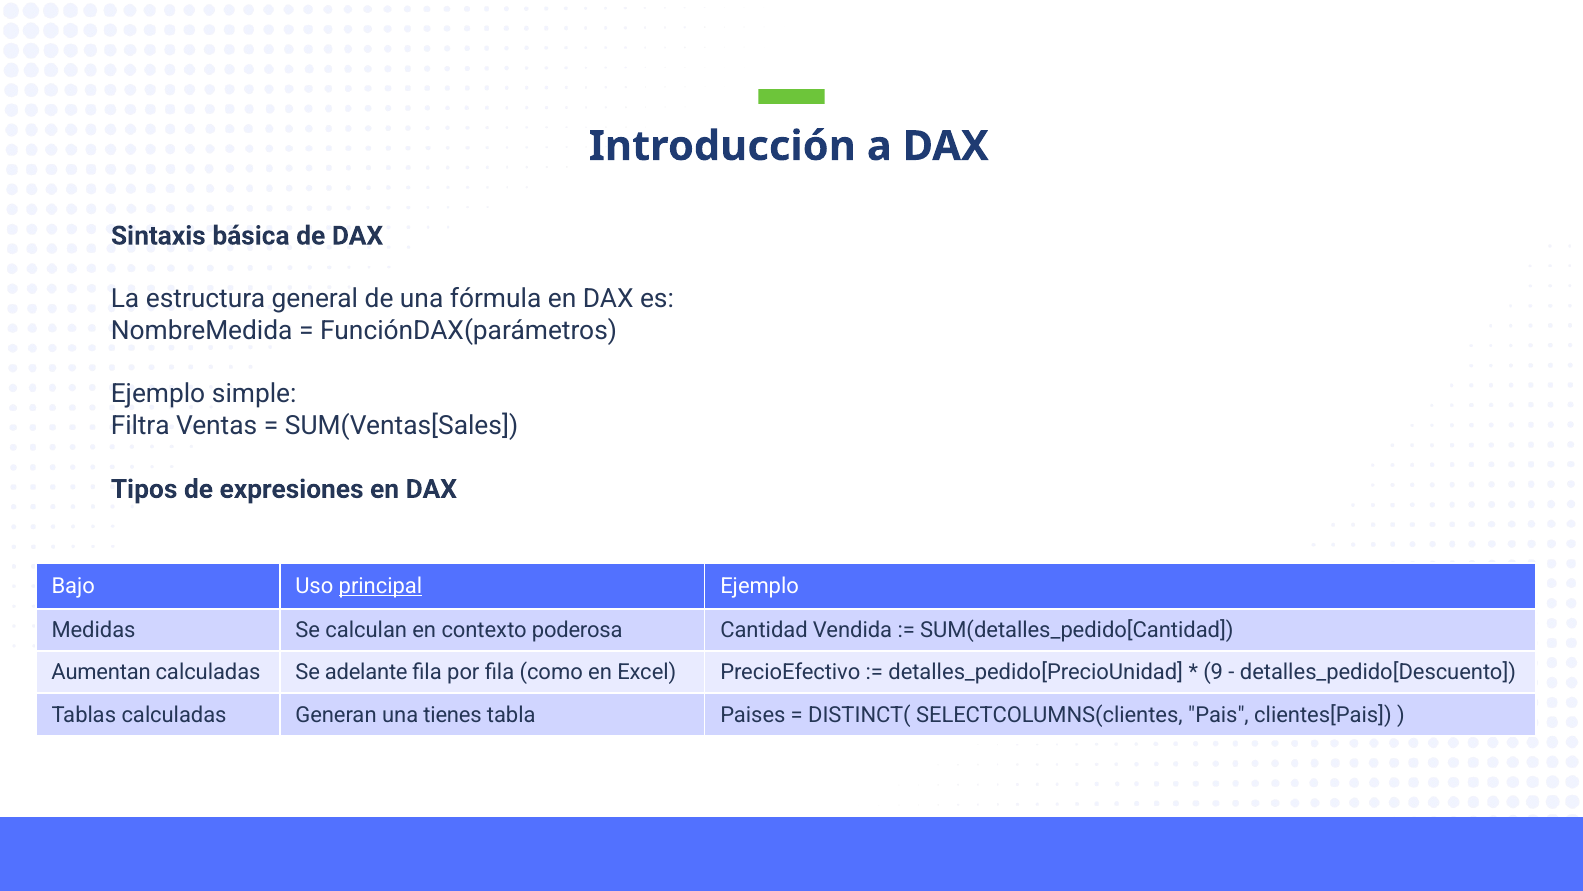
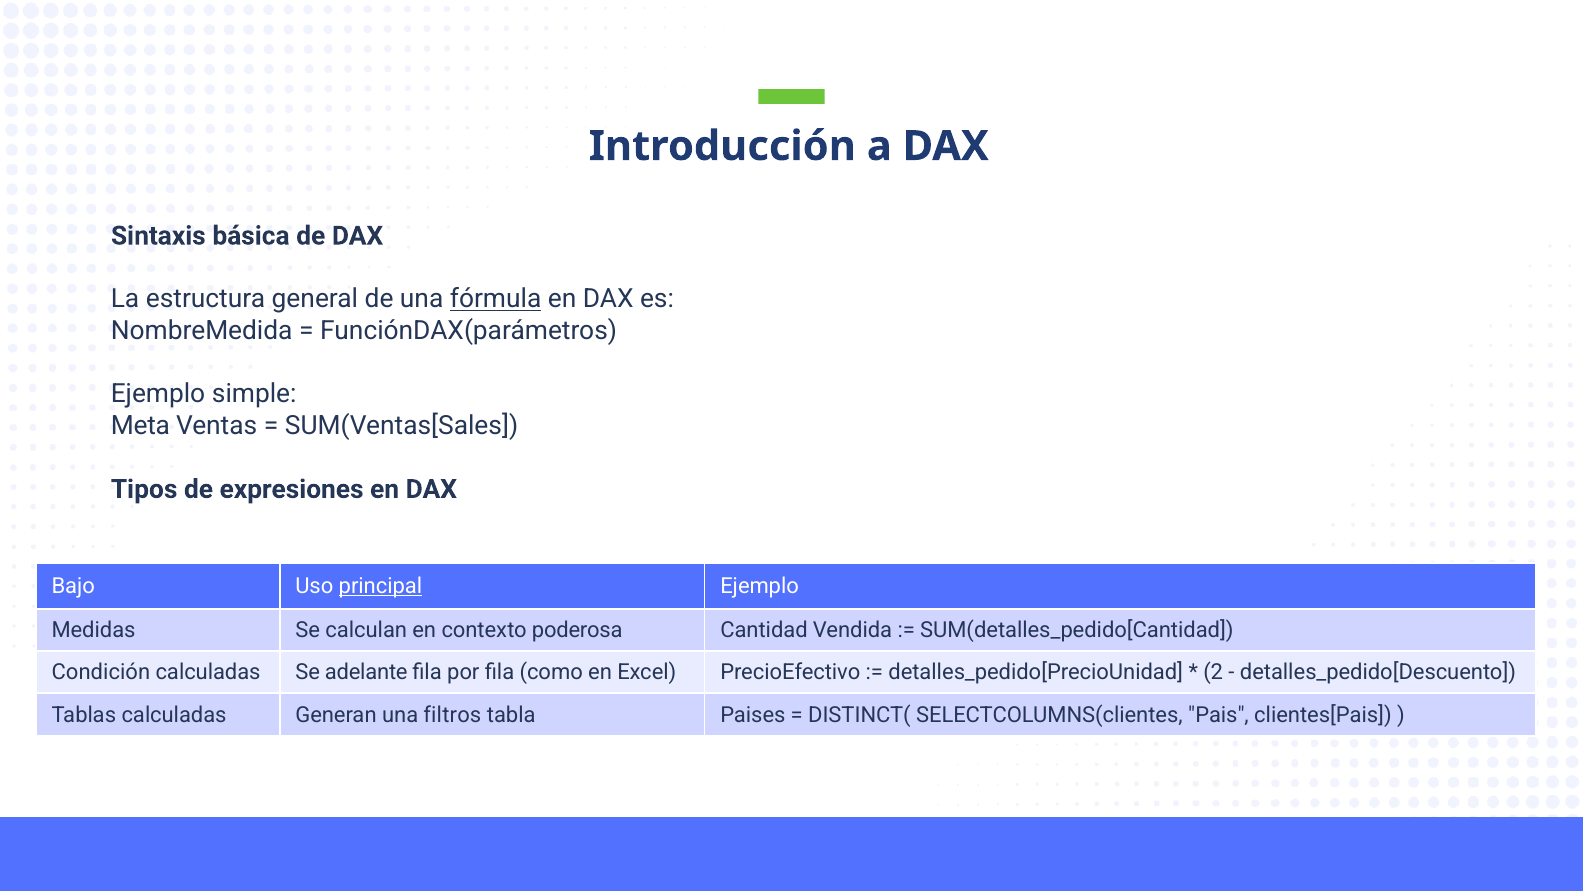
fórmula underline: none -> present (496, 299)
Filtra: Filtra -> Meta (140, 426)
Aumentan: Aumentan -> Condición (101, 672)
9: 9 -> 2 (1213, 672)
tienes: tienes -> filtros (452, 714)
